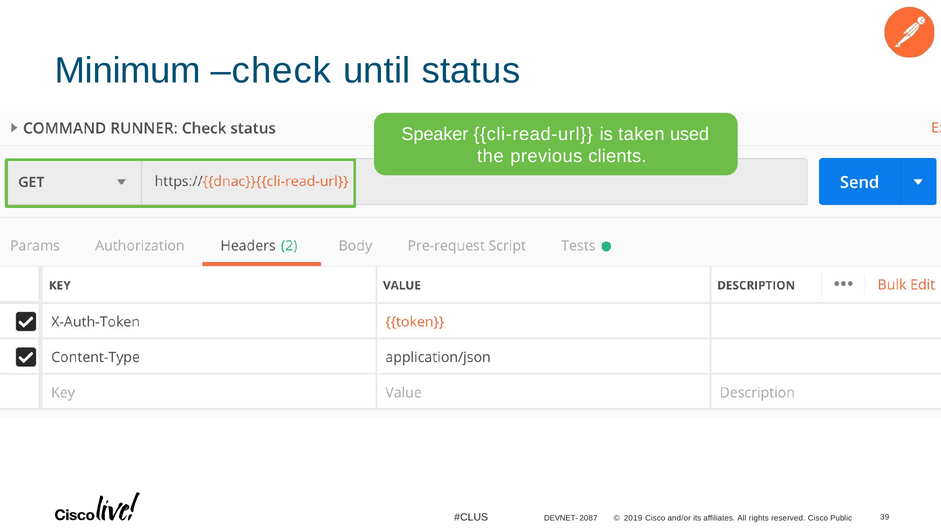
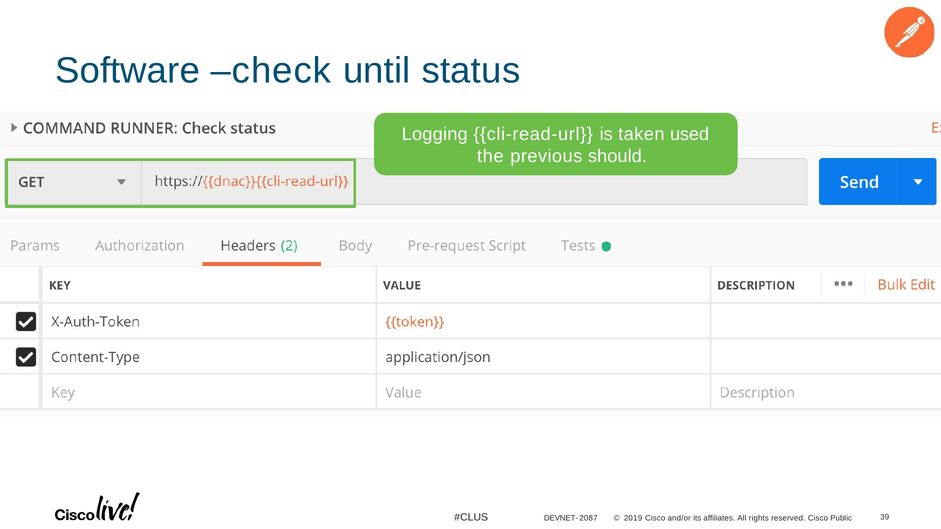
Minimum: Minimum -> Software (128, 71)
Speaker: Speaker -> Logging (435, 134)
clients: clients -> should (617, 156)
